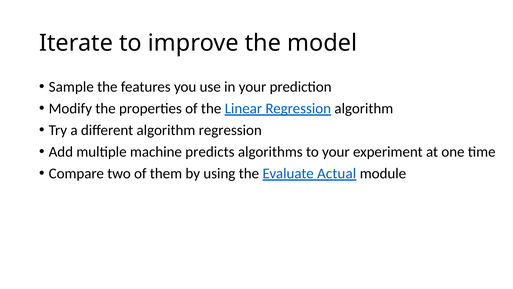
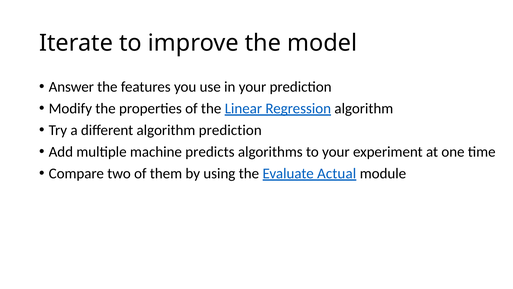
Sample: Sample -> Answer (71, 87)
algorithm regression: regression -> prediction (230, 130)
